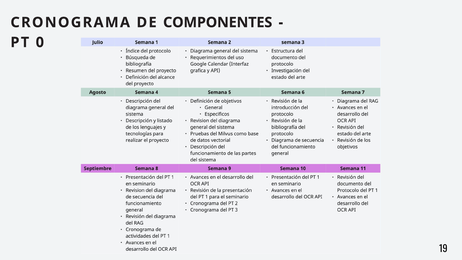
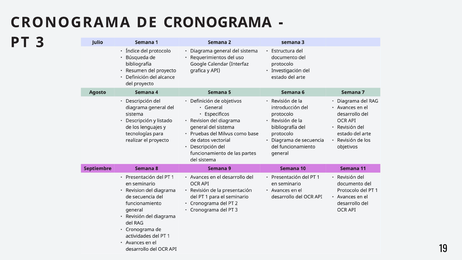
DE COMPONENTES: COMPONENTES -> CRONOGRAMA (218, 22)
0: 0 -> 3 (40, 42)
